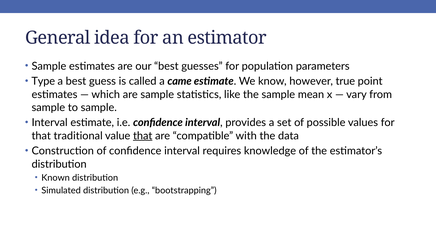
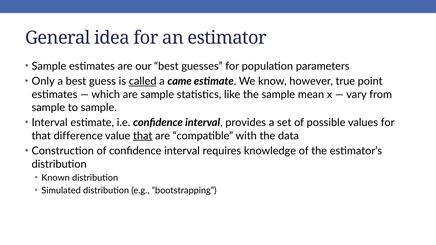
Type: Type -> Only (43, 81)
called underline: none -> present (143, 81)
traditional: traditional -> difference (78, 136)
